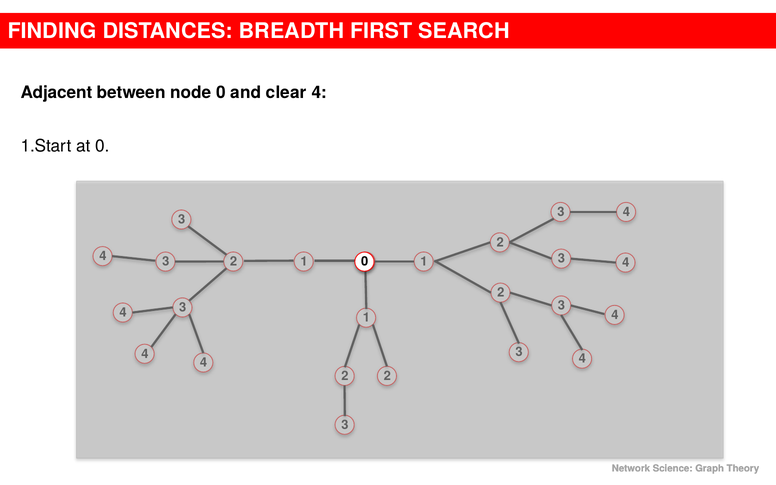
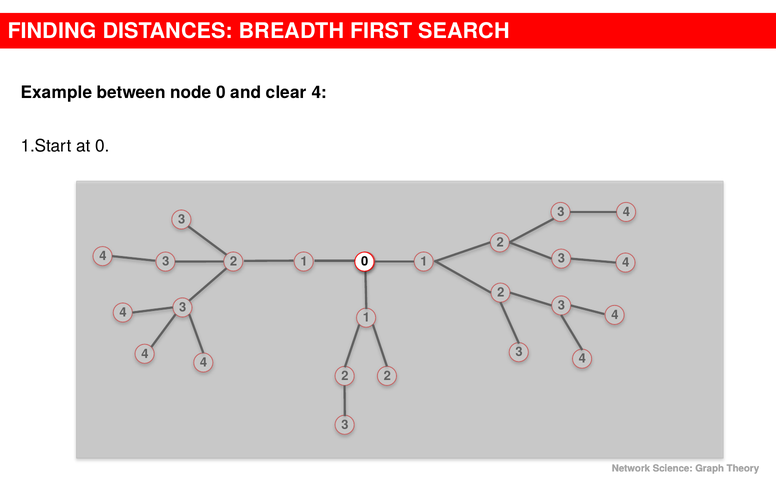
Adjacent: Adjacent -> Example (56, 92)
